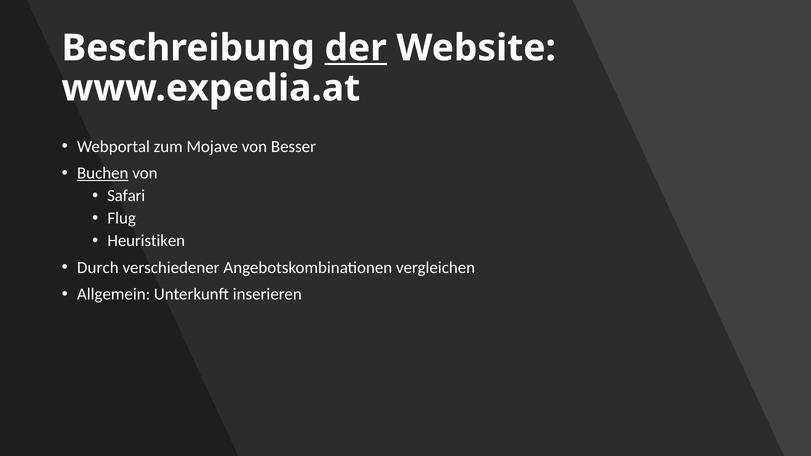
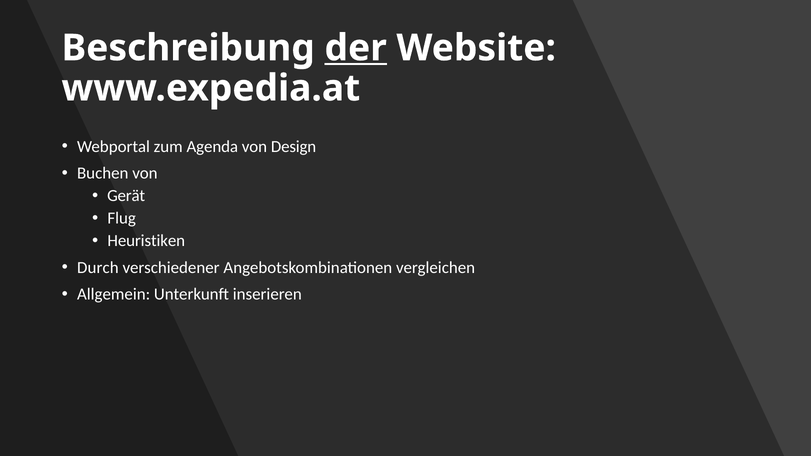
Mojave: Mojave -> Agenda (212, 147)
Besser: Besser -> Design (294, 147)
Buchen underline: present -> none (103, 173)
Safari: Safari -> Gerät (126, 196)
